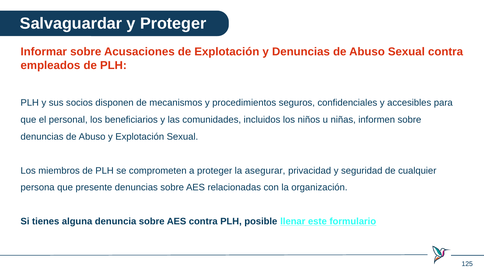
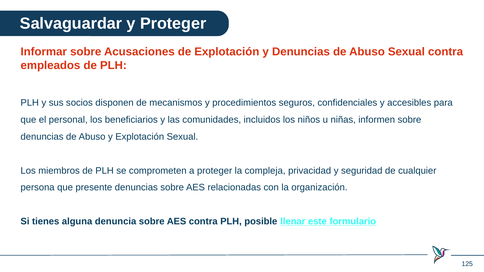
asegurar: asegurar -> compleja (265, 171)
